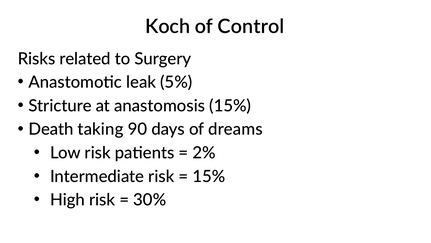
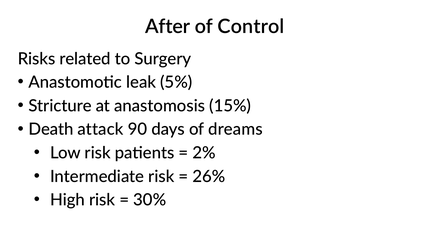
Koch: Koch -> After (168, 27)
taking: taking -> attack (100, 129)
15%: 15% -> 26% (209, 176)
